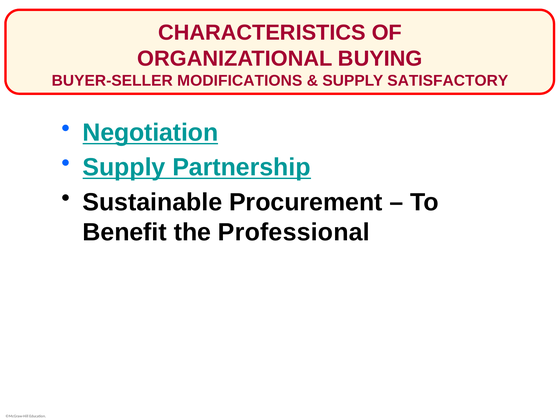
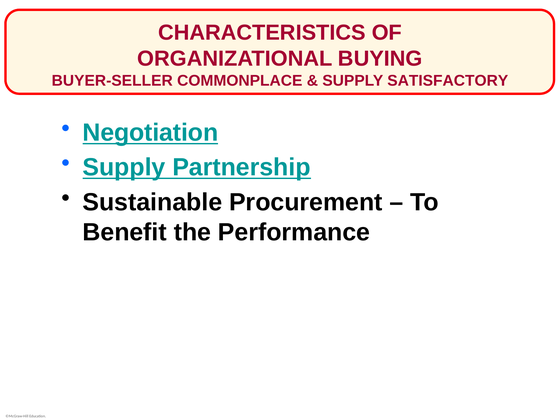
MODIFICATIONS: MODIFICATIONS -> COMMONPLACE (240, 81)
Professional: Professional -> Performance (294, 232)
